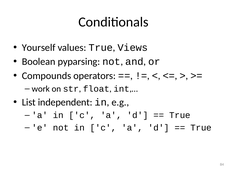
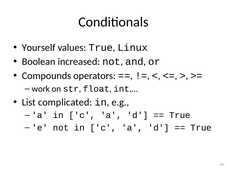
Views: Views -> Linux (133, 48)
pyparsing: pyparsing -> increased (79, 62)
independent: independent -> complicated (65, 102)
